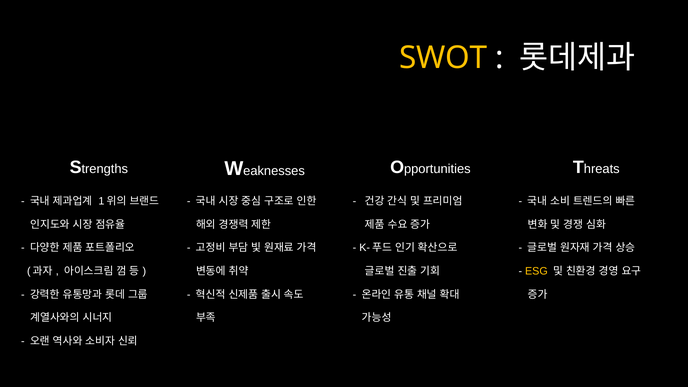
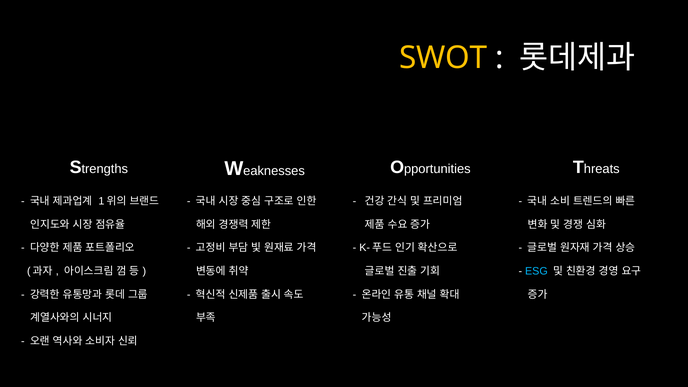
ESG colour: yellow -> light blue (536, 271)
